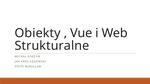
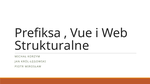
Obiekty: Obiekty -> Prefiksa (38, 33)
